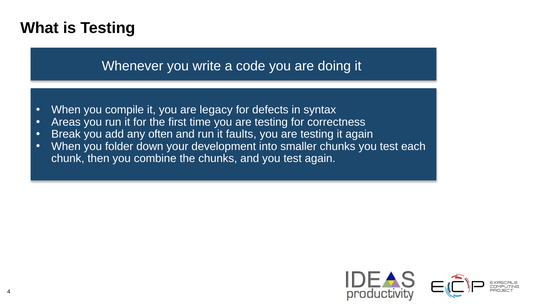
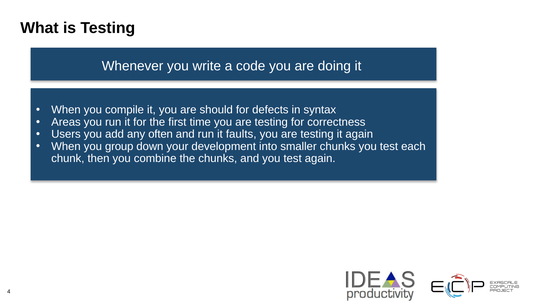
legacy: legacy -> should (216, 110)
Break: Break -> Users (66, 134)
folder: folder -> group (119, 146)
